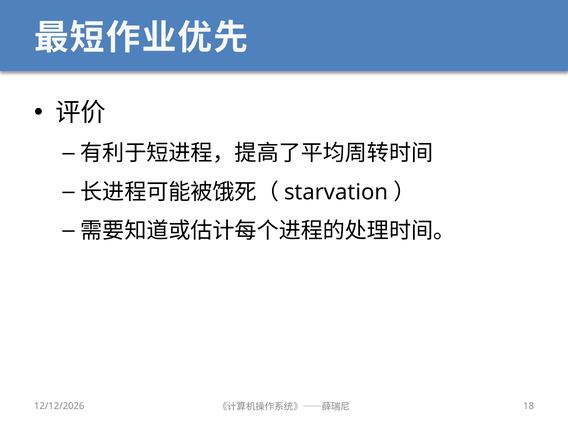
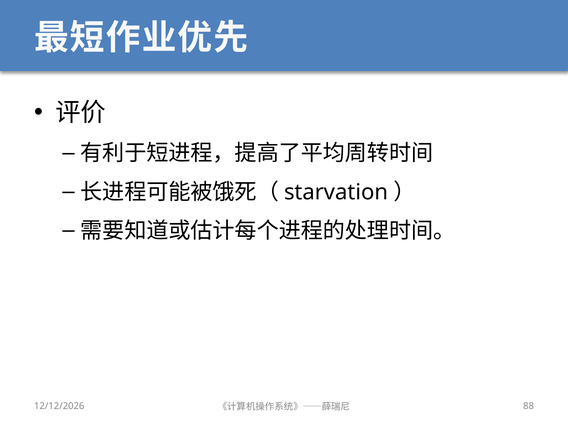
18: 18 -> 88 (529, 406)
